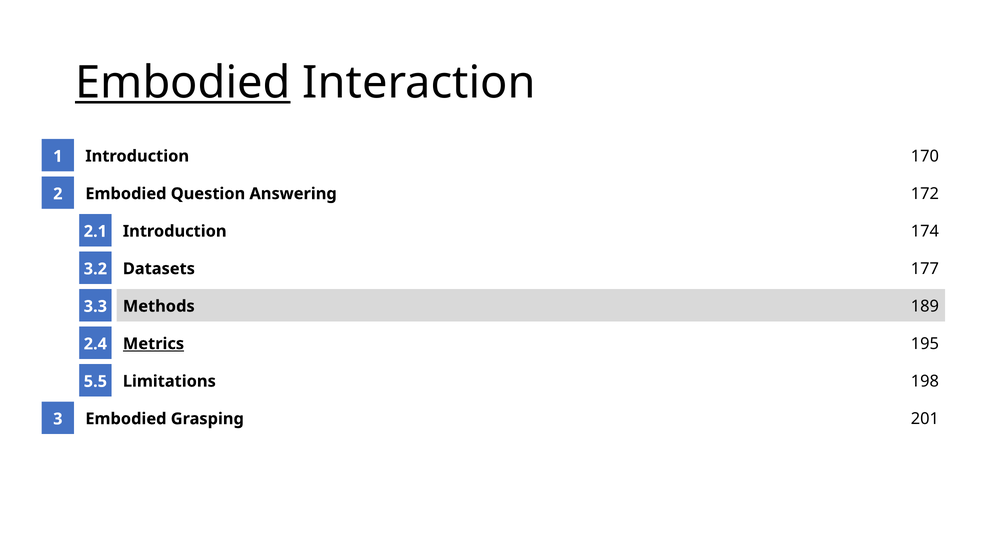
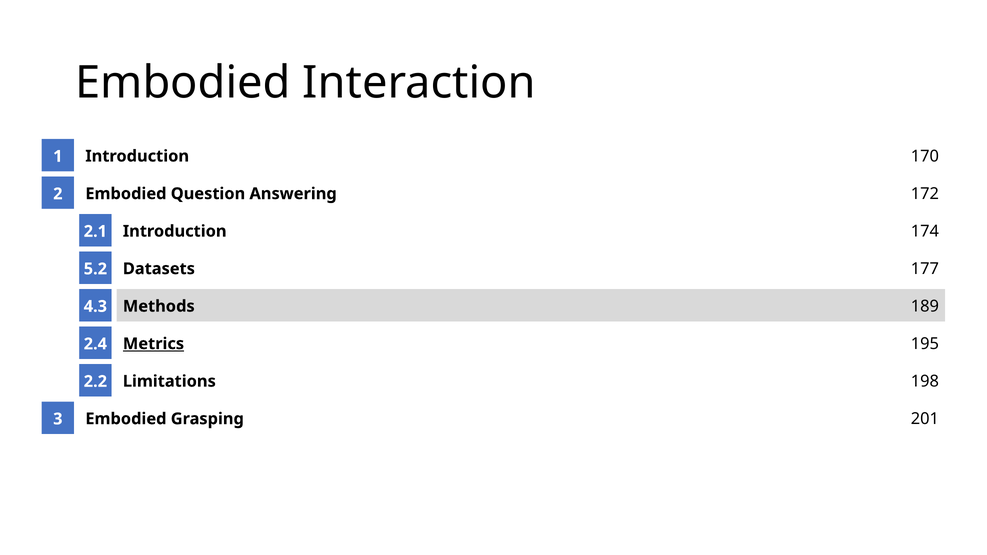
Embodied underline: present -> none (183, 83)
3.2: 3.2 -> 5.2 (95, 269)
3.3: 3.3 -> 4.3 (95, 307)
5.5: 5.5 -> 2.2 (95, 382)
